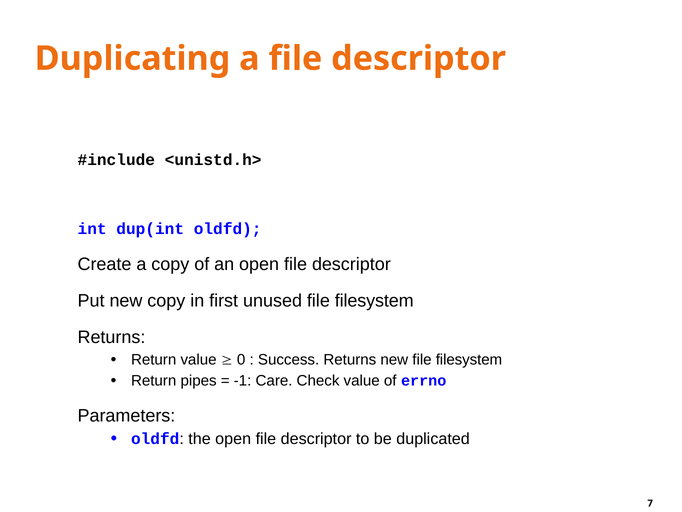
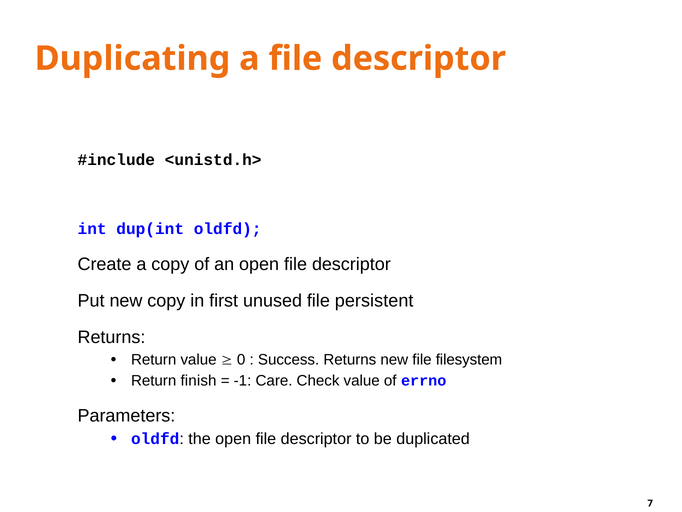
unused file filesystem: filesystem -> persistent (374, 301)
pipes: pipes -> finish (199, 380)
